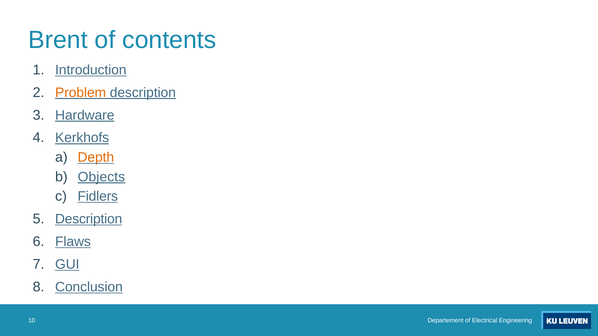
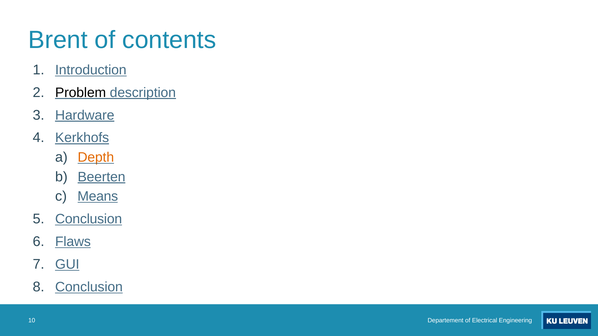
Problem colour: orange -> black (81, 93)
Objects: Objects -> Beerten (101, 177)
Fidlers: Fidlers -> Means (98, 197)
Description: Description -> Conclusion (89, 219)
